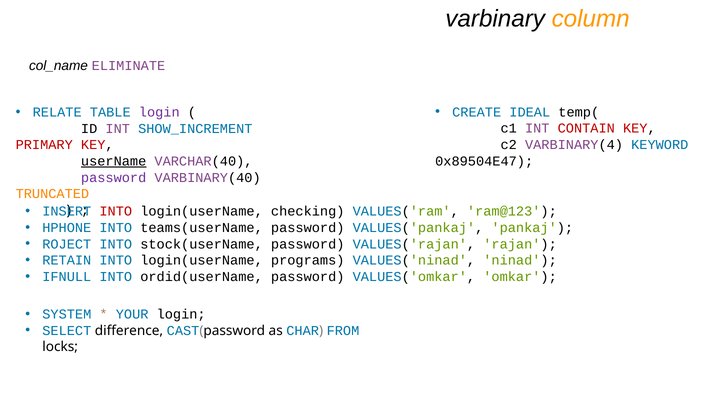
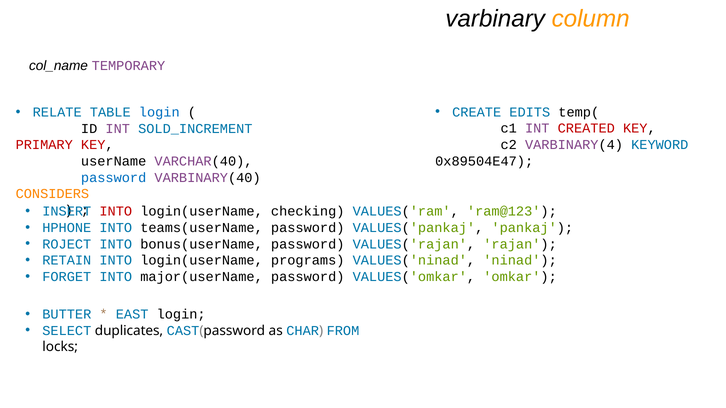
ELIMINATE: ELIMINATE -> TEMPORARY (128, 66)
IDEAL: IDEAL -> EDITS (530, 112)
login colour: purple -> blue (159, 112)
CONTAIN: CONTAIN -> CREATED (586, 129)
SHOW_INCREMENT: SHOW_INCREMENT -> SOLD_INCREMENT (195, 129)
userName underline: present -> none (114, 161)
password colour: purple -> blue (114, 178)
TRUNCATED: TRUNCATED -> CONSIDERS (52, 194)
stock(userName: stock(userName -> bonus(userName (202, 244)
IFNULL: IFNULL -> FORGET (67, 277)
ordid(userName: ordid(userName -> major(userName (202, 277)
SYSTEM: SYSTEM -> BUTTER (67, 315)
YOUR: YOUR -> EAST (132, 315)
difference: difference -> duplicates (129, 331)
